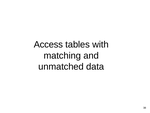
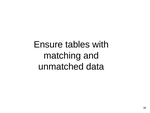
Access: Access -> Ensure (48, 44)
